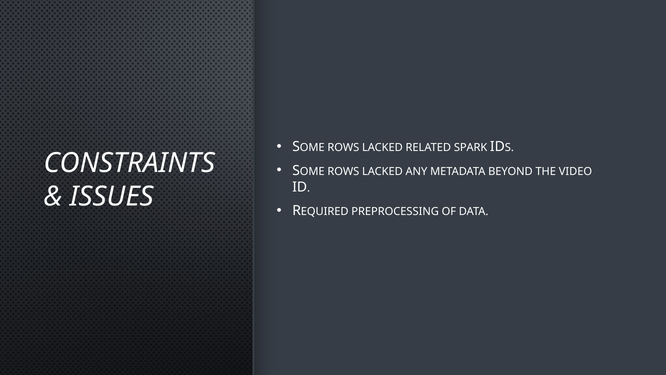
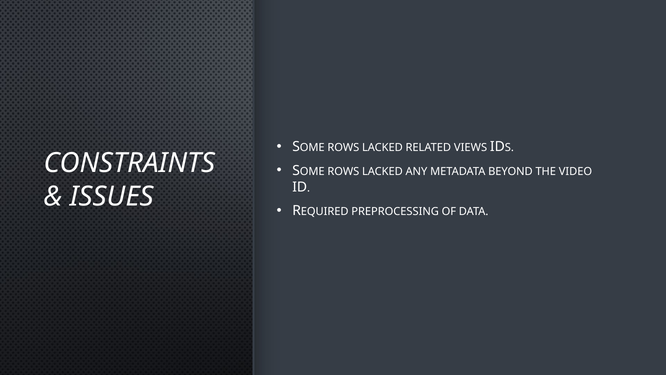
SPARK: SPARK -> VIEWS (471, 148)
